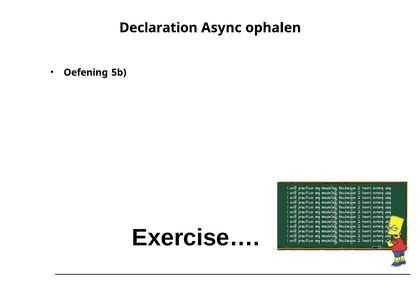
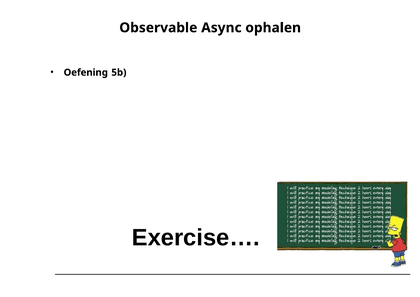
Declaration: Declaration -> Observable (158, 28)
